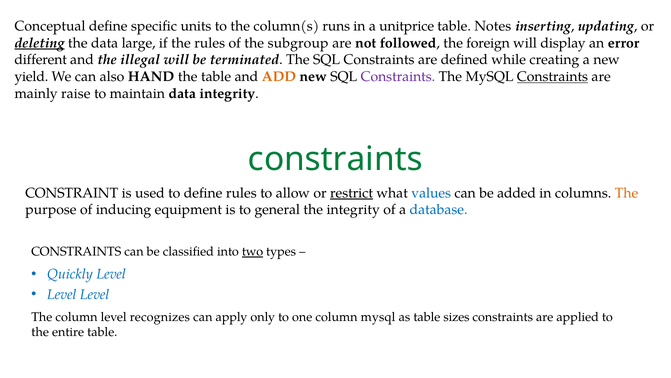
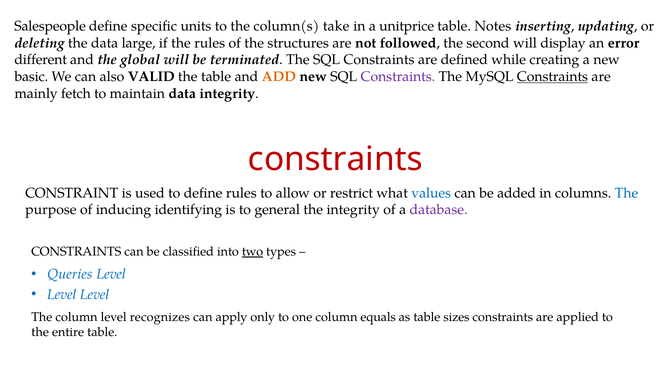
Conceptual: Conceptual -> Salespeople (50, 26)
runs: runs -> take (336, 26)
deleting underline: present -> none (39, 43)
subgroup: subgroup -> structures (298, 43)
foreign: foreign -> second (488, 43)
illegal: illegal -> global (140, 60)
yield: yield -> basic (31, 77)
HAND: HAND -> VALID (151, 77)
raise: raise -> fetch (76, 93)
constraints colour: green -> red (335, 159)
restrict underline: present -> none (352, 193)
The colour: orange -> blue (627, 193)
equipment: equipment -> identifying (188, 210)
database colour: blue -> purple (439, 210)
Quickly: Quickly -> Queries (70, 274)
column mysql: mysql -> equals (378, 317)
